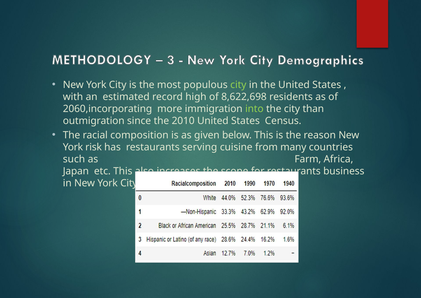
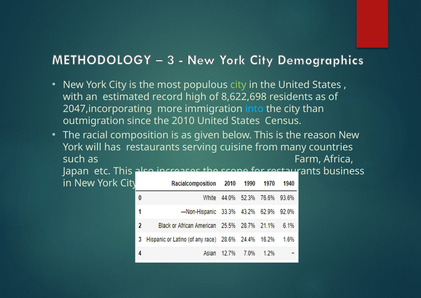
2060,incorporating: 2060,incorporating -> 2047,incorporating (107, 109)
into colour: light green -> light blue (254, 109)
risk: risk -> will (94, 147)
